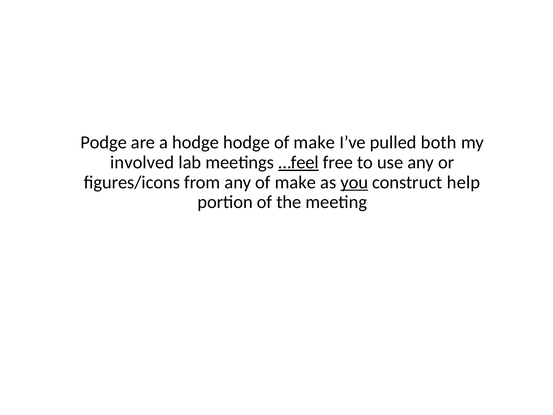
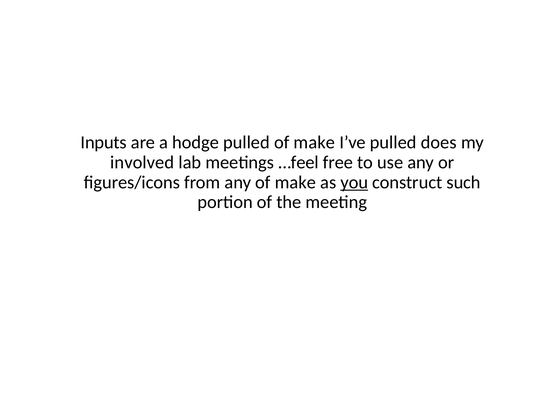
Podge: Podge -> Inputs (104, 142)
hodge hodge: hodge -> pulled (246, 142)
both: both -> does (439, 142)
…feel underline: present -> none (299, 162)
help: help -> such (464, 182)
